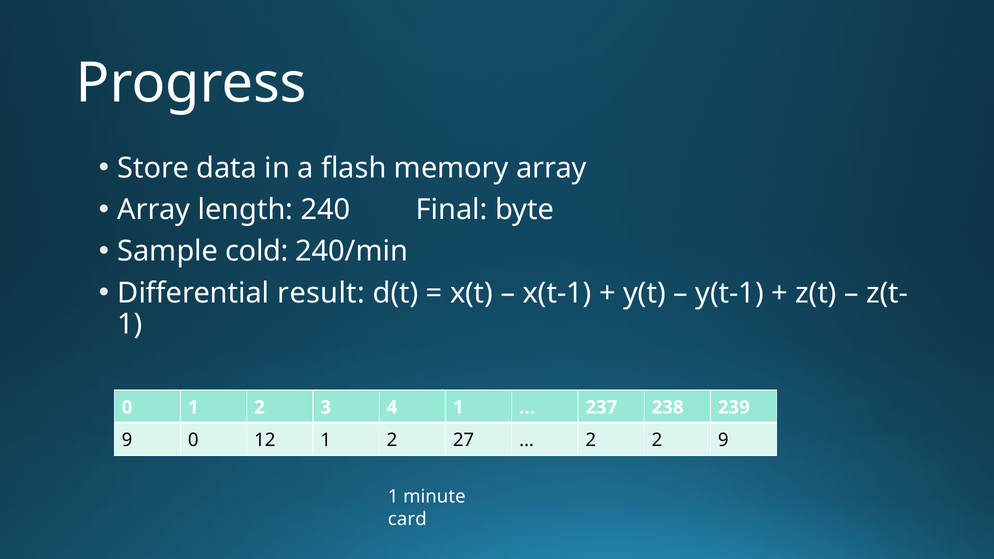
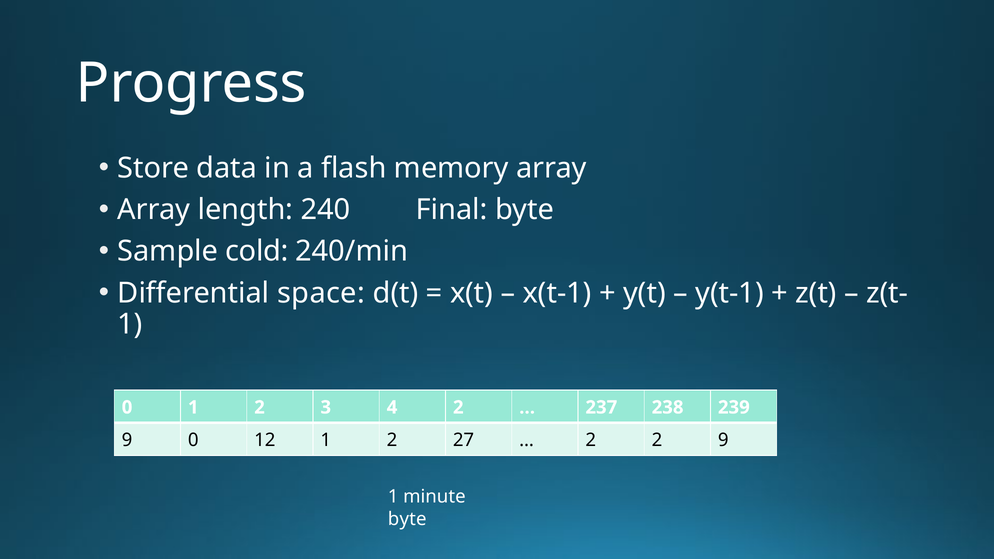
result: result -> space (321, 293)
4 1: 1 -> 2 (458, 407)
card: card -> byte (407, 519)
